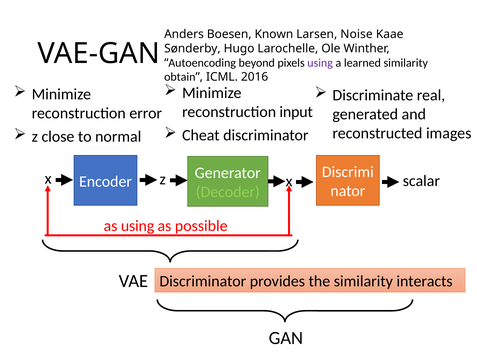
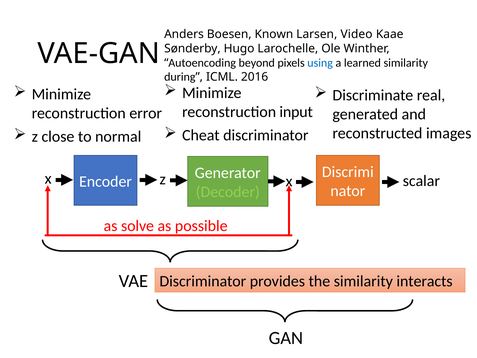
Noise: Noise -> Video (357, 34)
using colour: purple -> blue (320, 63)
obtain: obtain -> during (180, 77)
as using: using -> solve (138, 226)
